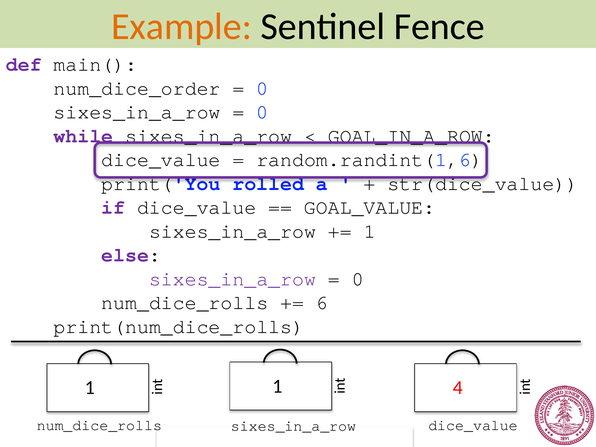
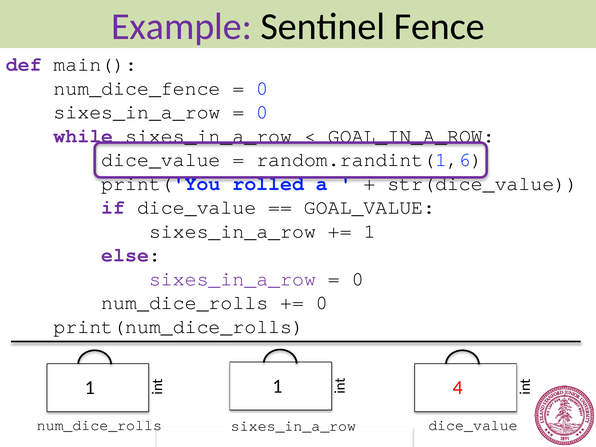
Example colour: orange -> purple (182, 27)
num_dice_order: num_dice_order -> num_dice_fence (137, 88)
6: 6 -> 0 (322, 303)
